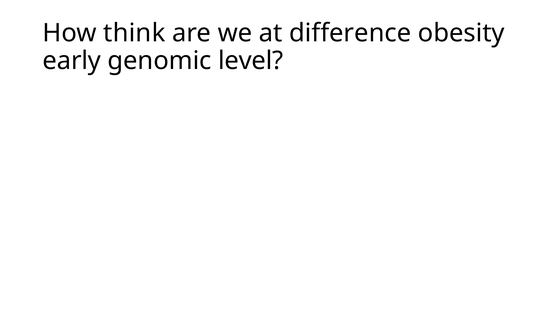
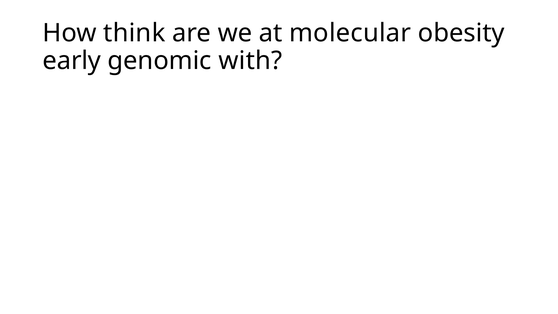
difference: difference -> molecular (350, 33)
level: level -> with (250, 61)
